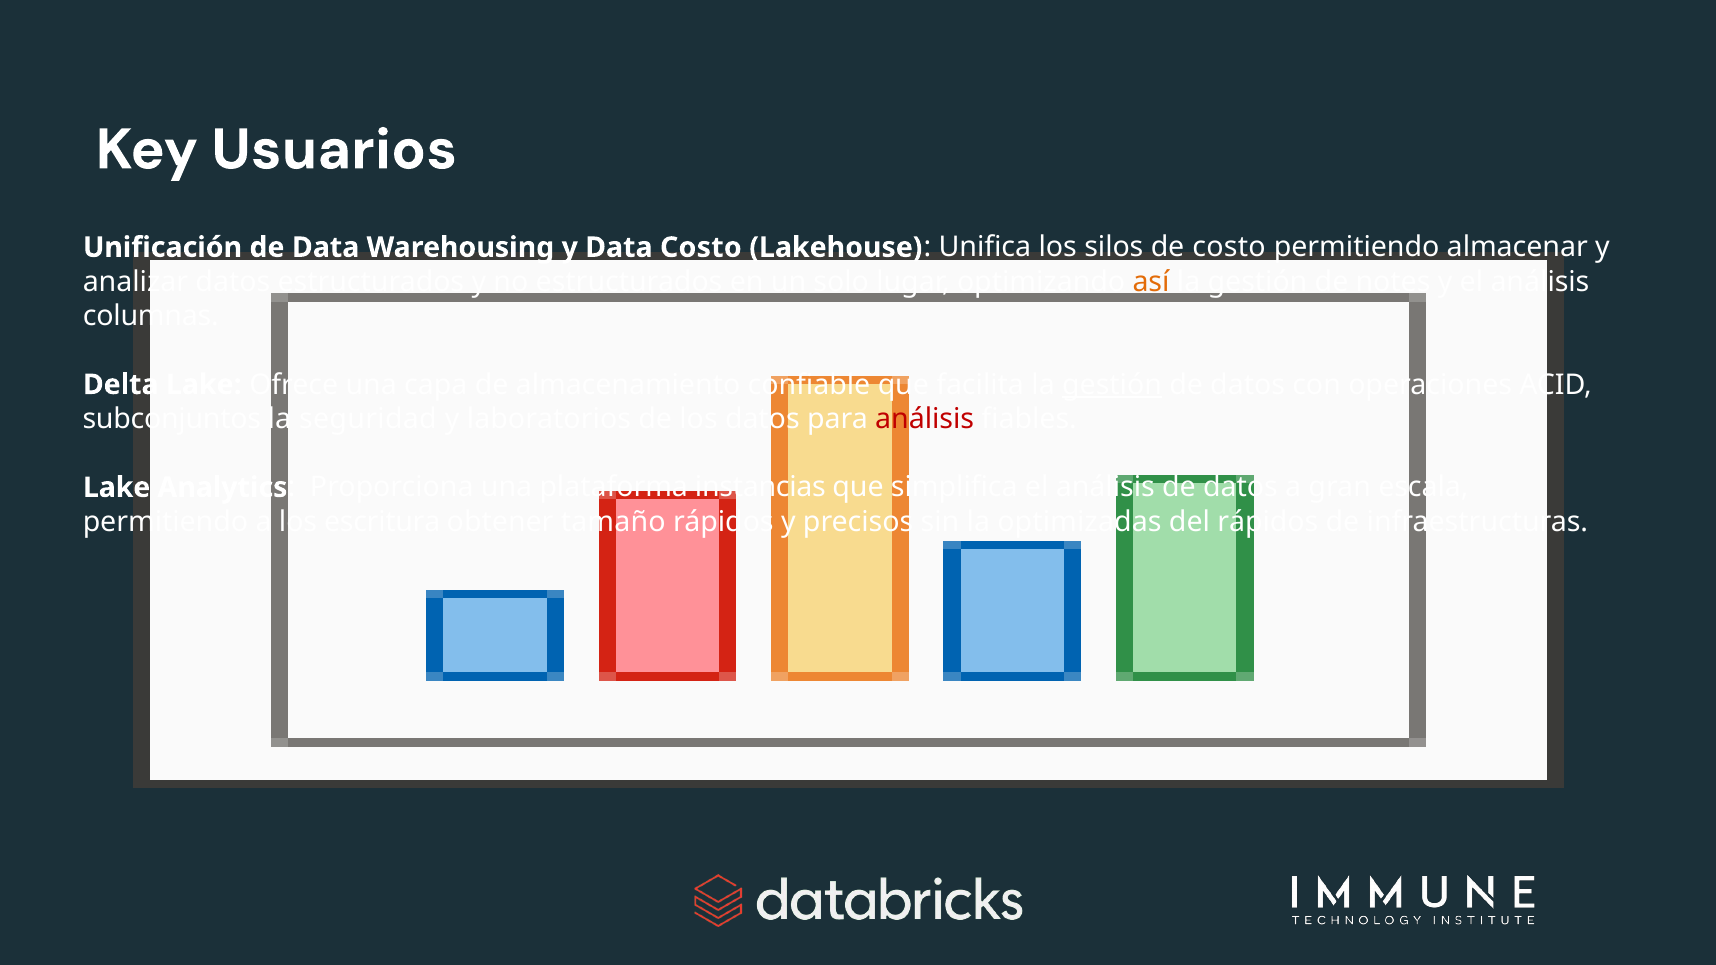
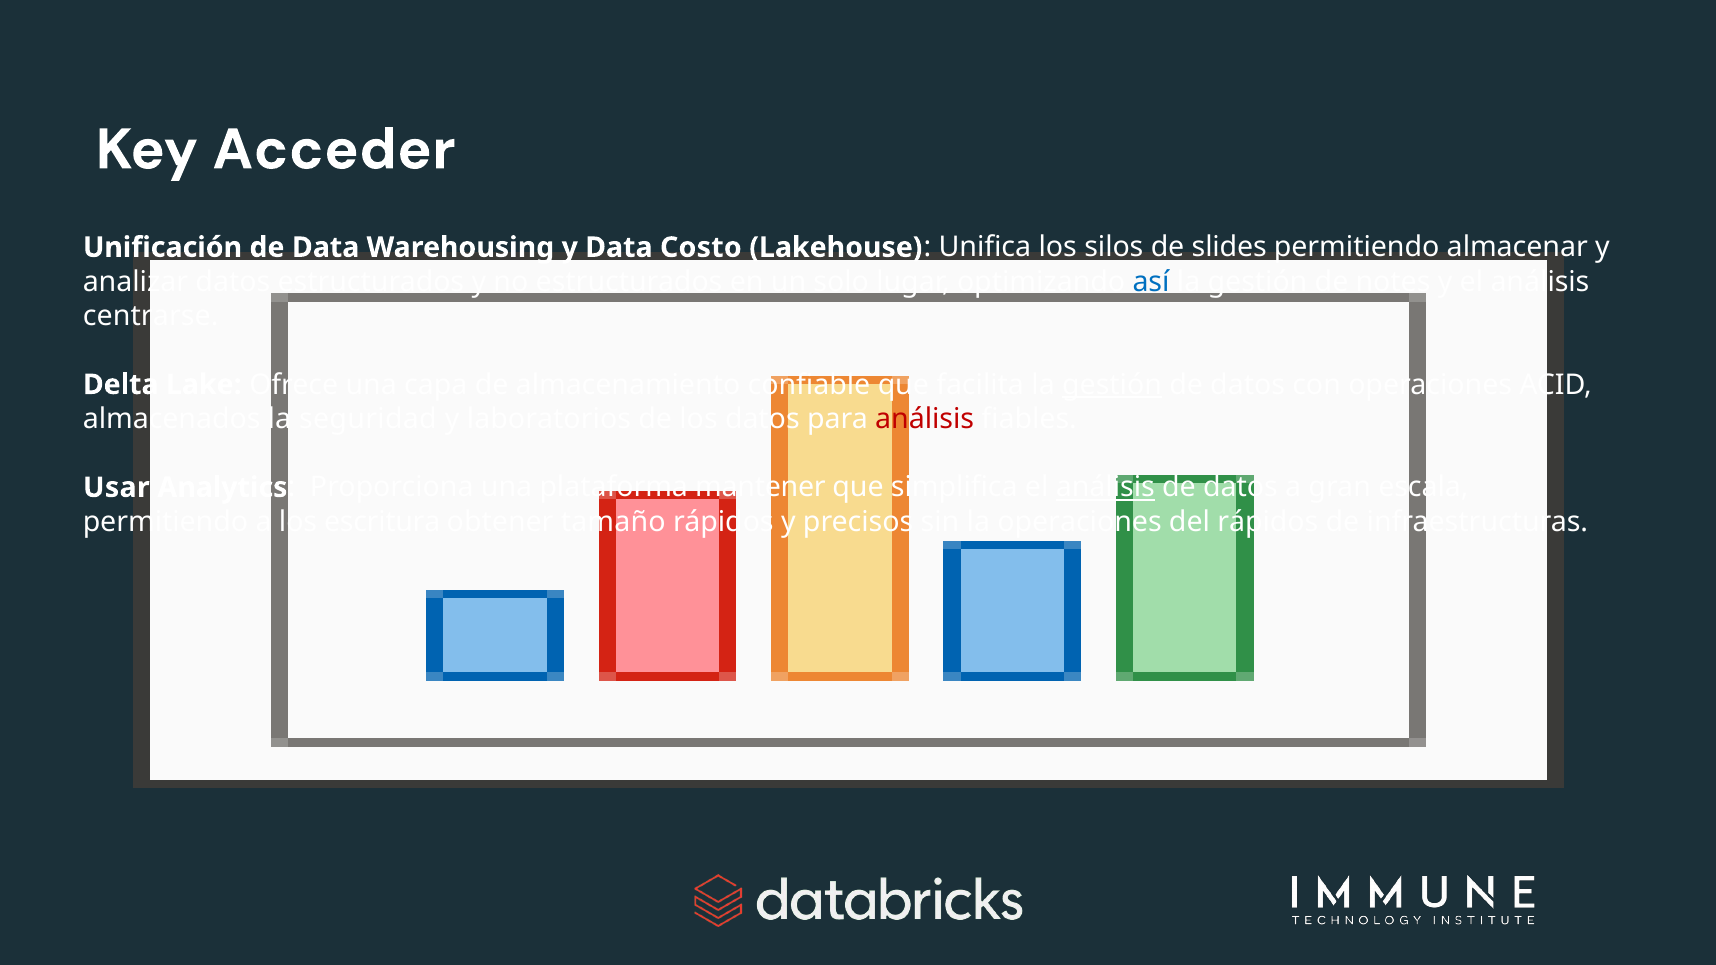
Usuarios: Usuarios -> Acceder (334, 149)
de costo: costo -> slides (1229, 248)
así colour: orange -> blue (1151, 282)
columnas: columnas -> centrarse (151, 316)
subconjuntos: subconjuntos -> almacenados (172, 419)
Lake: Lake -> Usar (116, 488)
instancias: instancias -> mantener (760, 488)
análisis underline: none -> present (1105, 488)
la optimizadas: optimizadas -> operaciones (1080, 522)
